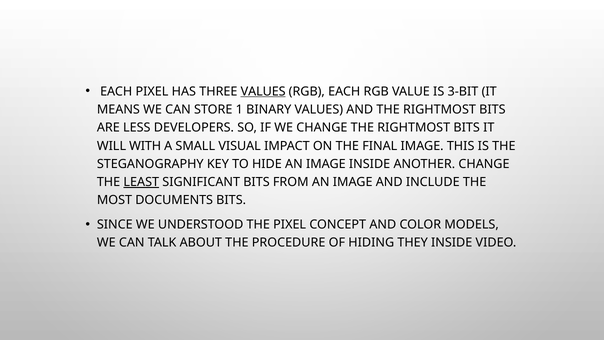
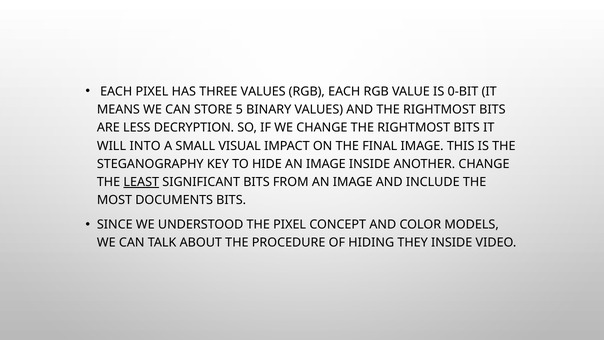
VALUES underline: present -> none (263, 91)
3-BIT: 3-BIT -> 0-BIT (463, 91)
1: 1 -> 5 (239, 110)
DEVELOPERS: DEVELOPERS -> DECRYPTION (194, 128)
WITH: WITH -> INTO (145, 146)
